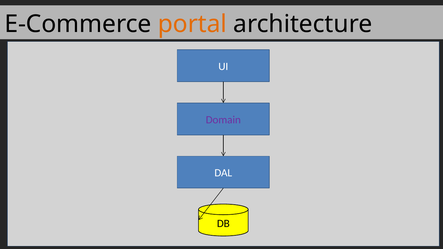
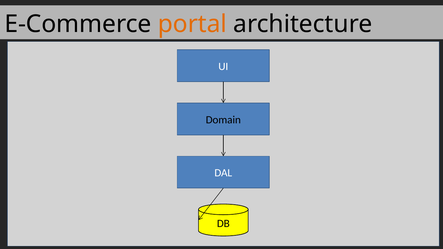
Domain colour: purple -> black (223, 120)
